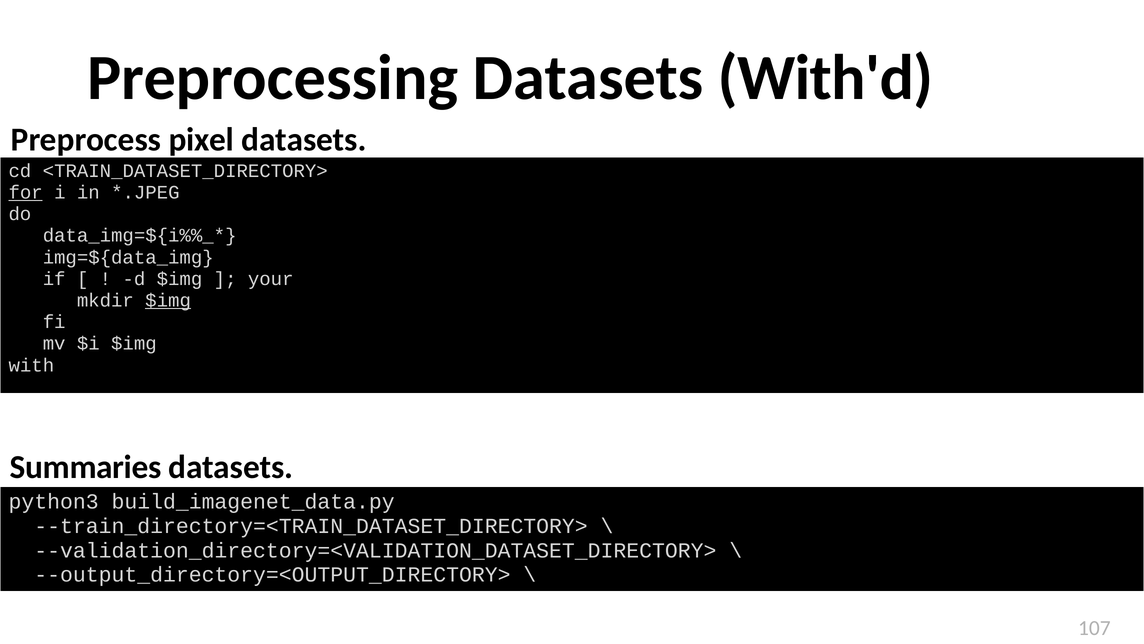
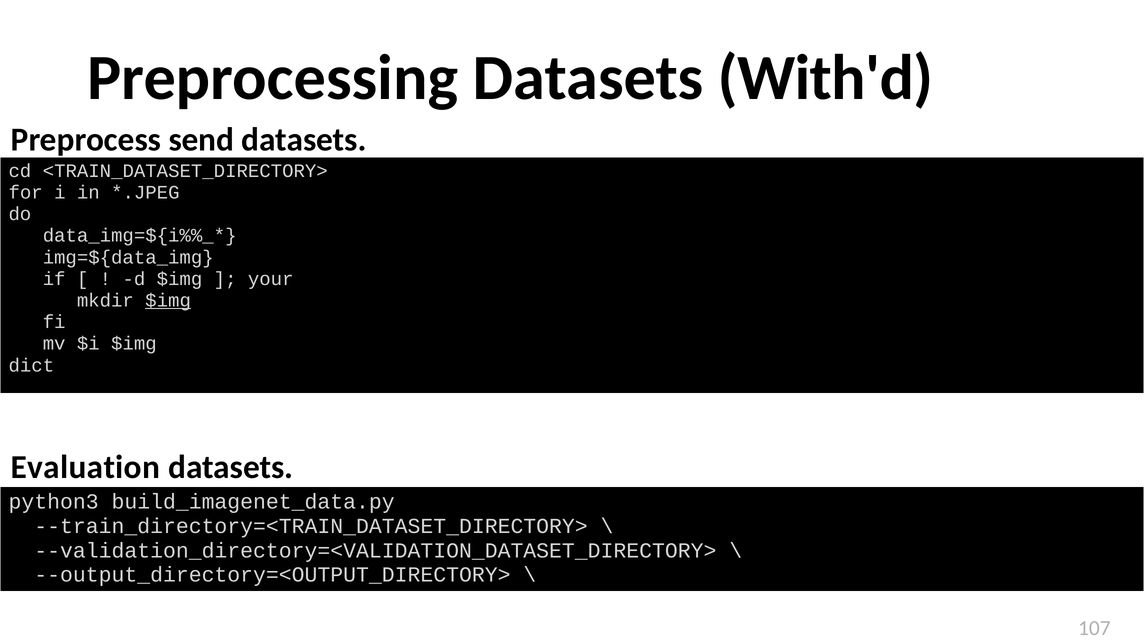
pixel: pixel -> send (201, 139)
for underline: present -> none (26, 192)
with: with -> dict (31, 365)
Summaries: Summaries -> Evaluation (85, 467)
